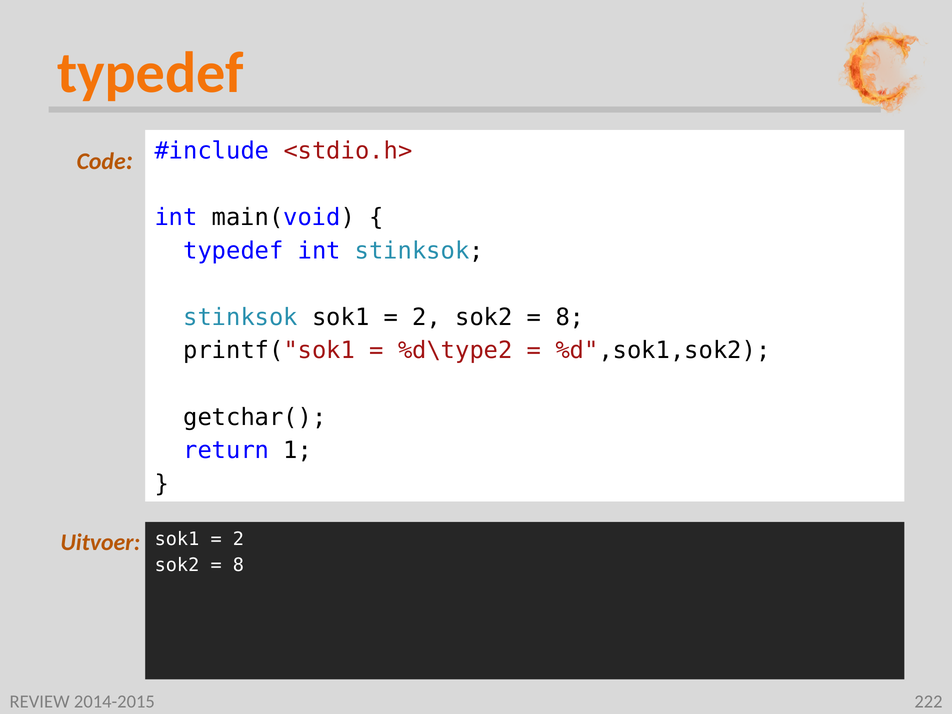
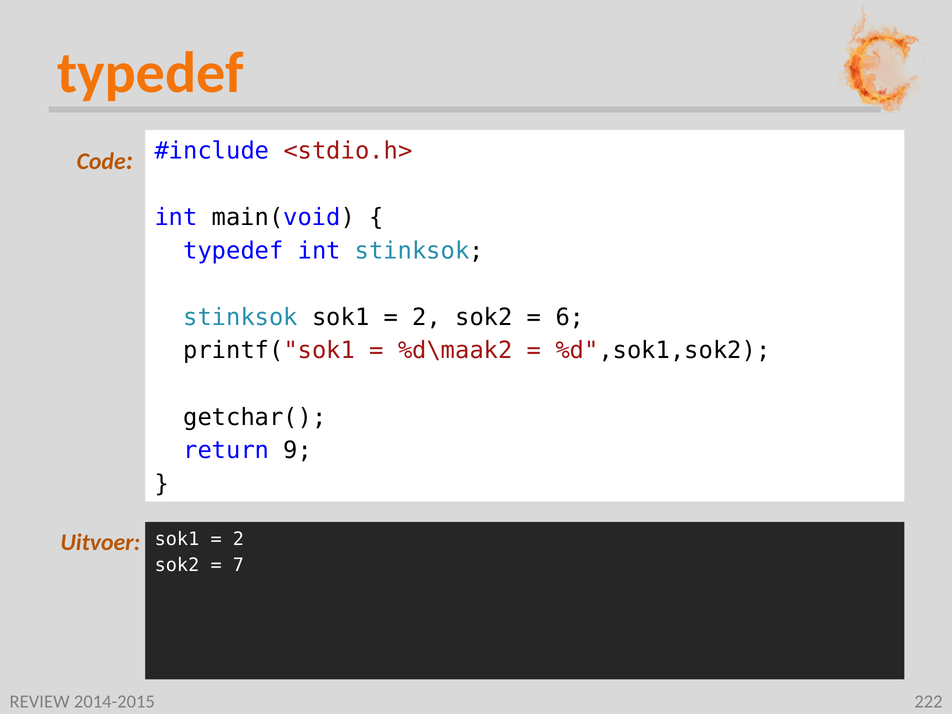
8: 8 -> 6 (570, 317)
%d\type2: %d\type2 -> %d\maak2 (455, 351)
1: 1 -> 9 (298, 451)
8: 8 -> 7 (238, 565)
